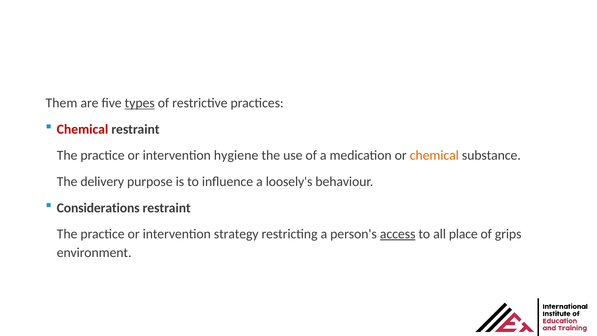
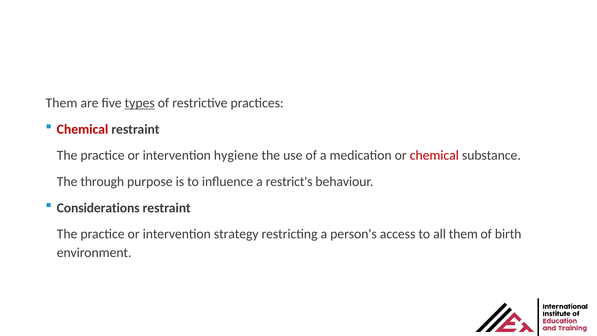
chemical colour: orange -> red (434, 155)
delivery: delivery -> through (102, 182)
loosely's: loosely's -> restrict's (289, 182)
access underline: present -> none (398, 234)
all place: place -> them (463, 234)
grips: grips -> birth (508, 234)
